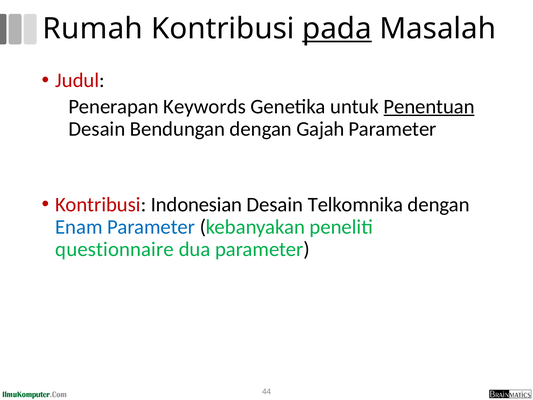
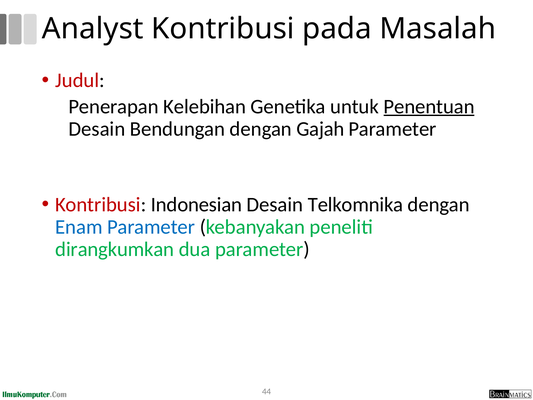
Rumah: Rumah -> Analyst (93, 29)
pada underline: present -> none (337, 29)
Keywords: Keywords -> Kelebihan (205, 106)
questionnaire: questionnaire -> dirangkumkan (115, 249)
